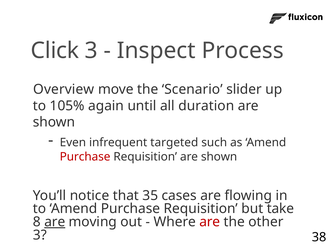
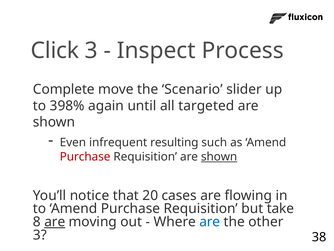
Overview: Overview -> Complete (64, 89)
105%: 105% -> 398% (67, 106)
duration: duration -> targeted (206, 106)
targeted: targeted -> resulting (174, 142)
shown underline: none -> present (219, 156)
35: 35 -> 20 (150, 195)
are colour: red -> blue (210, 221)
